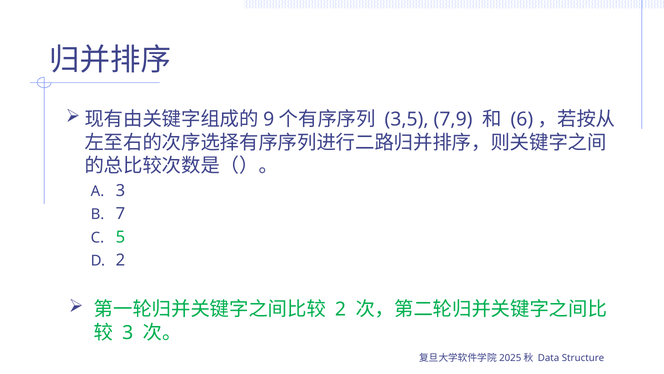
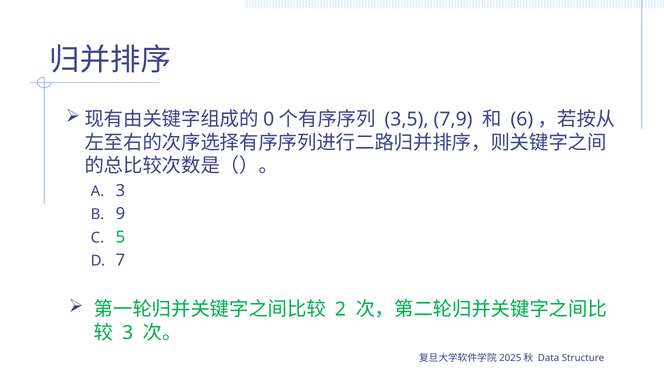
9: 9 -> 0 (269, 119)
7: 7 -> 9 (120, 214)
2: 2 -> 7 (120, 260)
